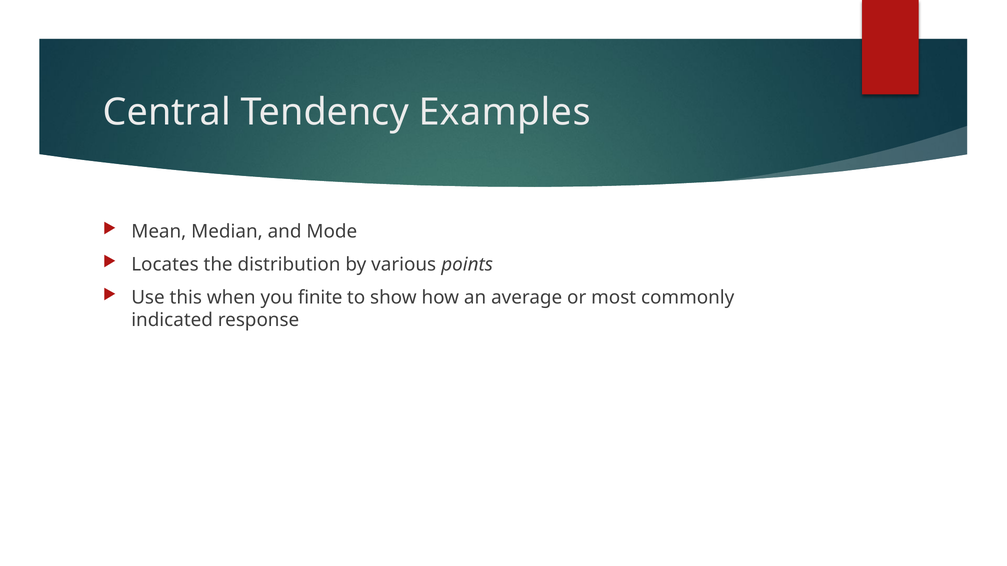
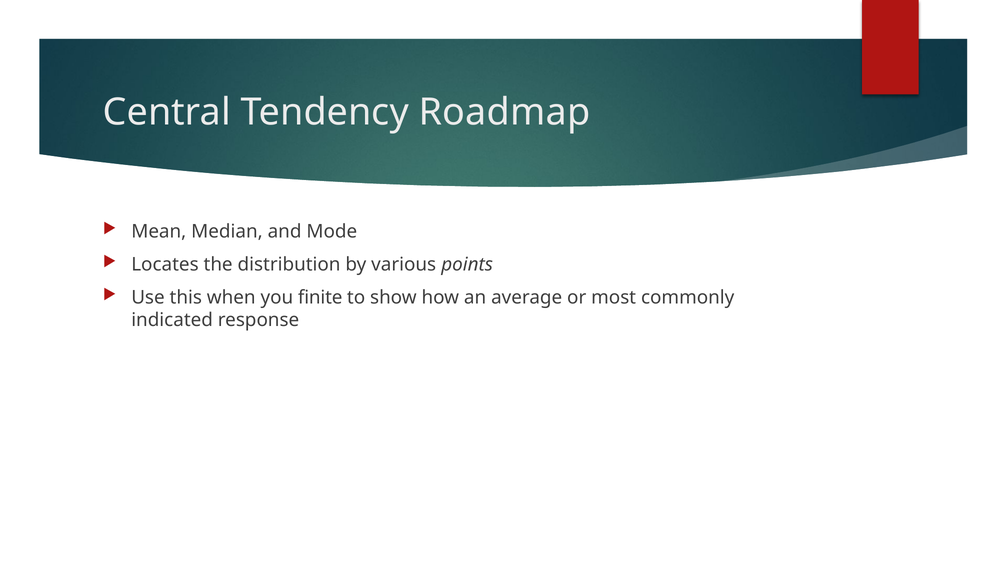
Examples: Examples -> Roadmap (505, 112)
